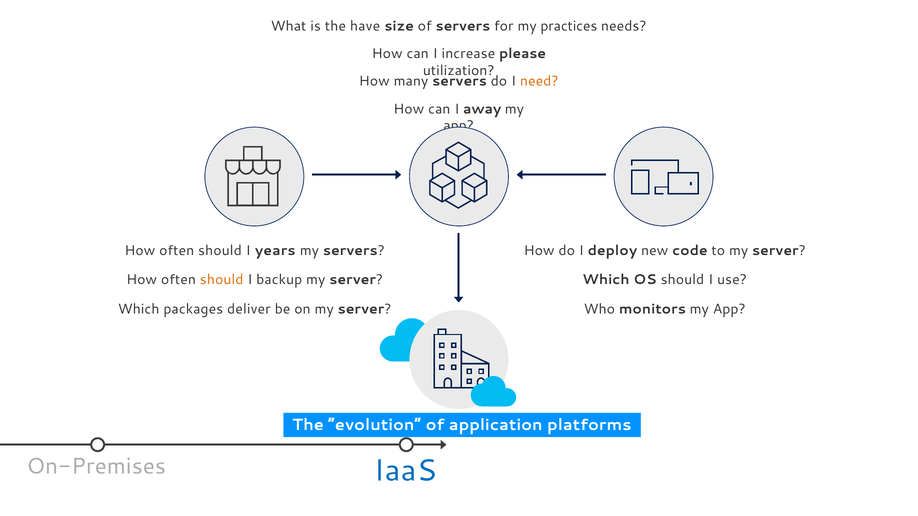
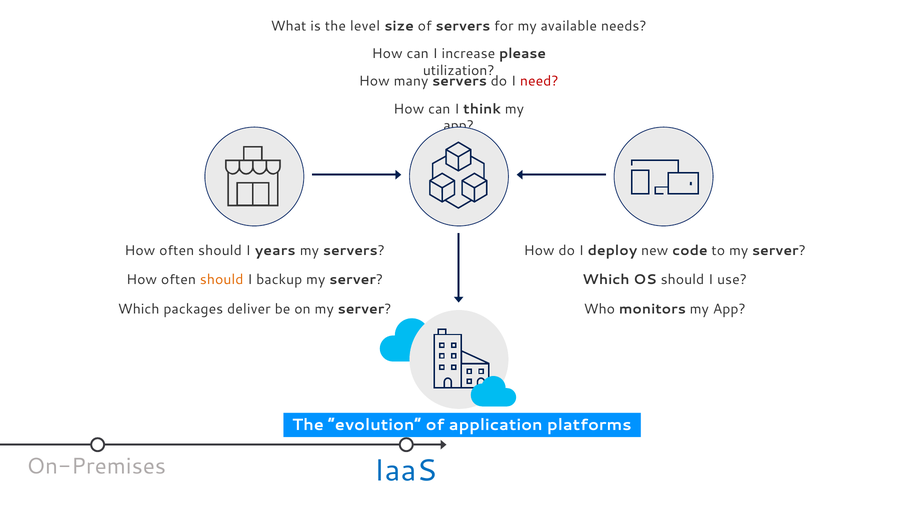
have: have -> level (365, 26)
practices: practices -> available (569, 26)
need colour: orange -> red (539, 81)
away: away -> think (482, 109)
